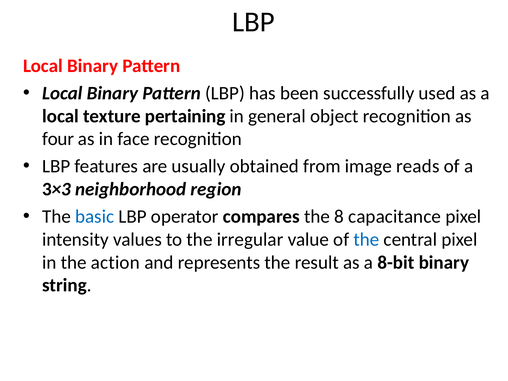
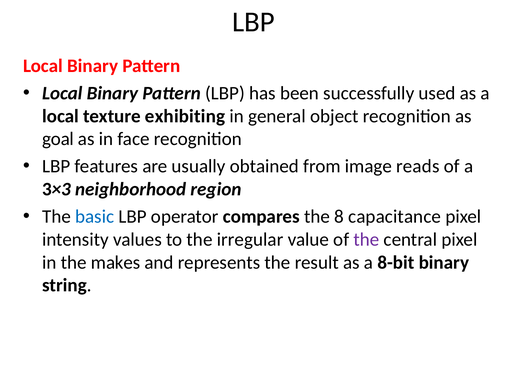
pertaining: pertaining -> exhibiting (185, 116)
four: four -> goal (58, 139)
the colour: blue -> purple (366, 240)
action: action -> makes (116, 262)
